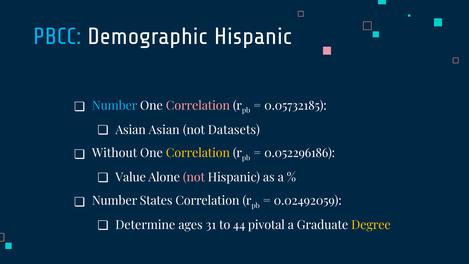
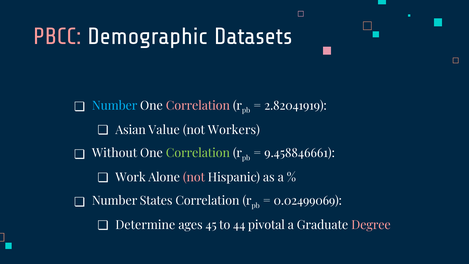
PBCC colour: light blue -> pink (57, 36)
Demographic Hispanic: Hispanic -> Datasets (253, 36)
0.05732185: 0.05732185 -> 2.82041919 (296, 106)
Asian Asian: Asian -> Value (164, 130)
Datasets: Datasets -> Workers (234, 130)
Correlation colour: yellow -> light green (198, 153)
0.052296186: 0.052296186 -> 9.458846661 (300, 153)
Value: Value -> Work (131, 177)
0.02492059: 0.02492059 -> 0.02499069 (308, 201)
31: 31 -> 45 (211, 225)
Degree colour: yellow -> pink (371, 225)
